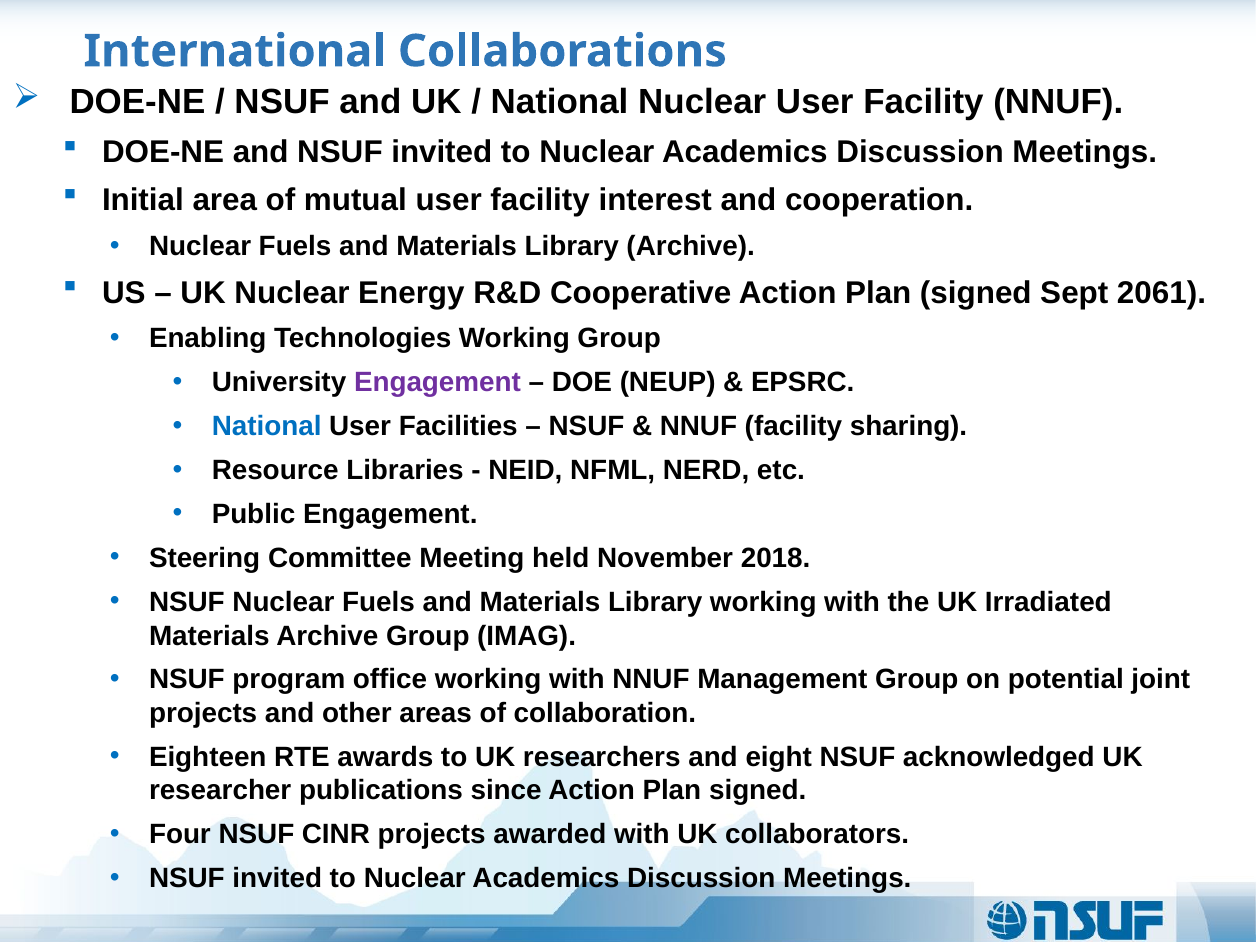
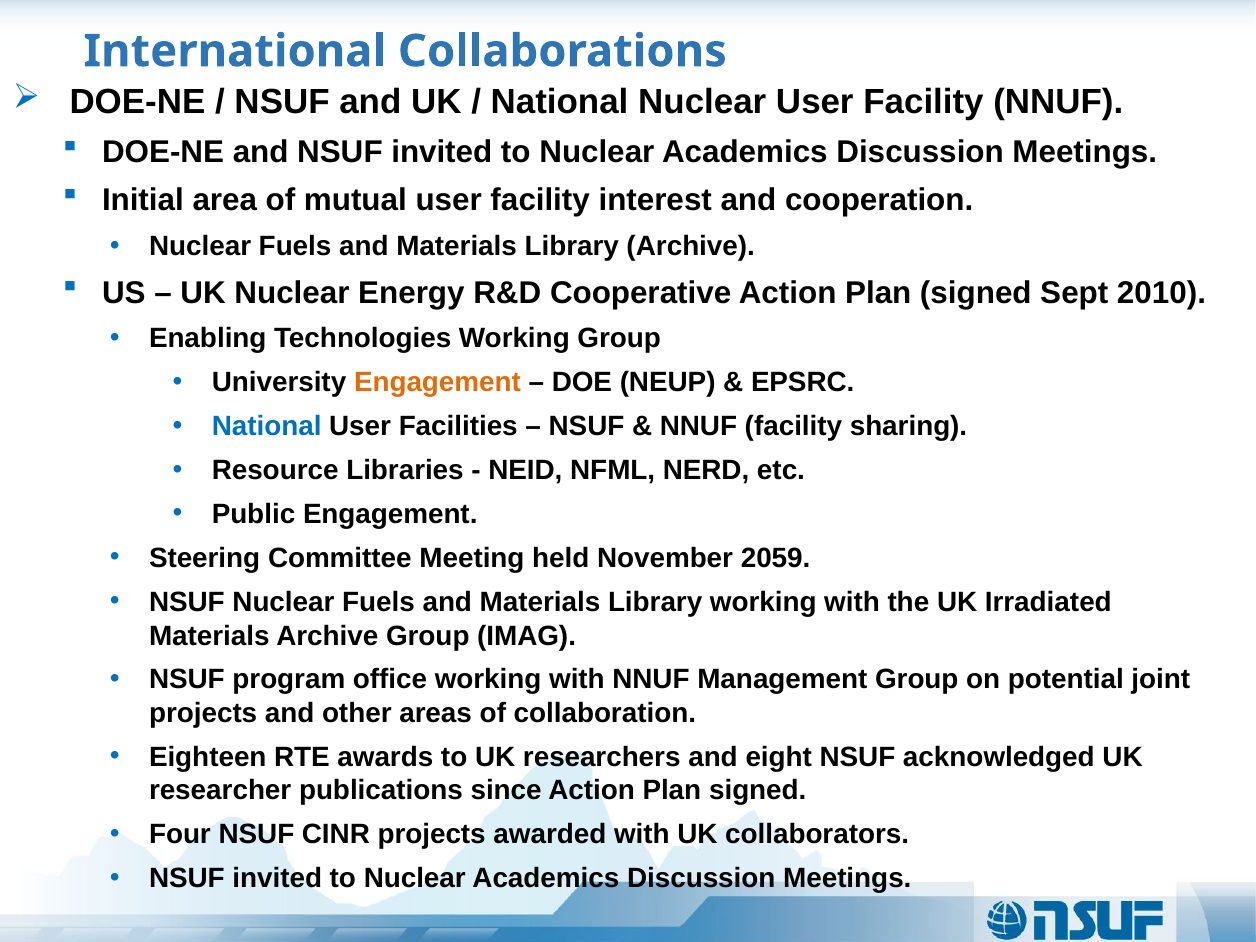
2061: 2061 -> 2010 (1161, 293)
Engagement colour: purple -> orange (437, 383)
2018: 2018 -> 2059 (776, 558)
